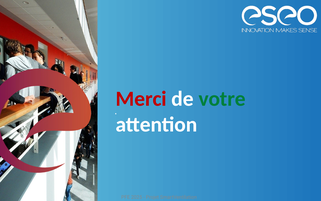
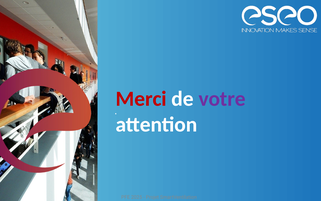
votre colour: green -> purple (222, 99)
